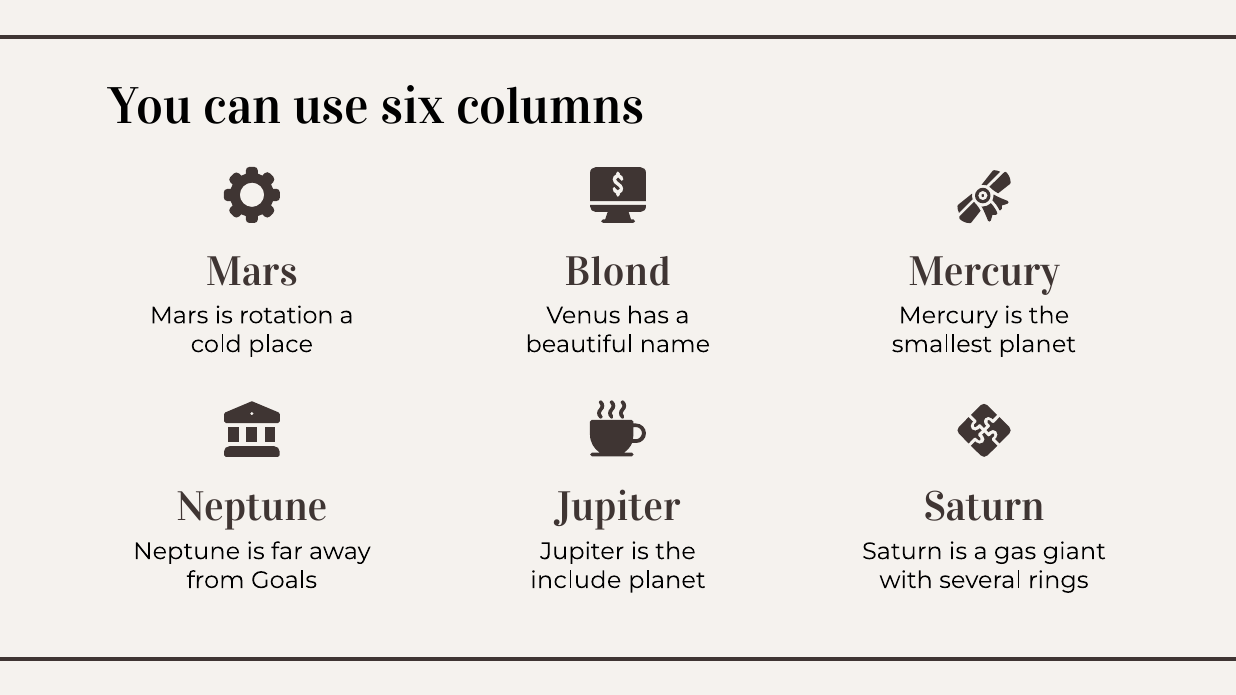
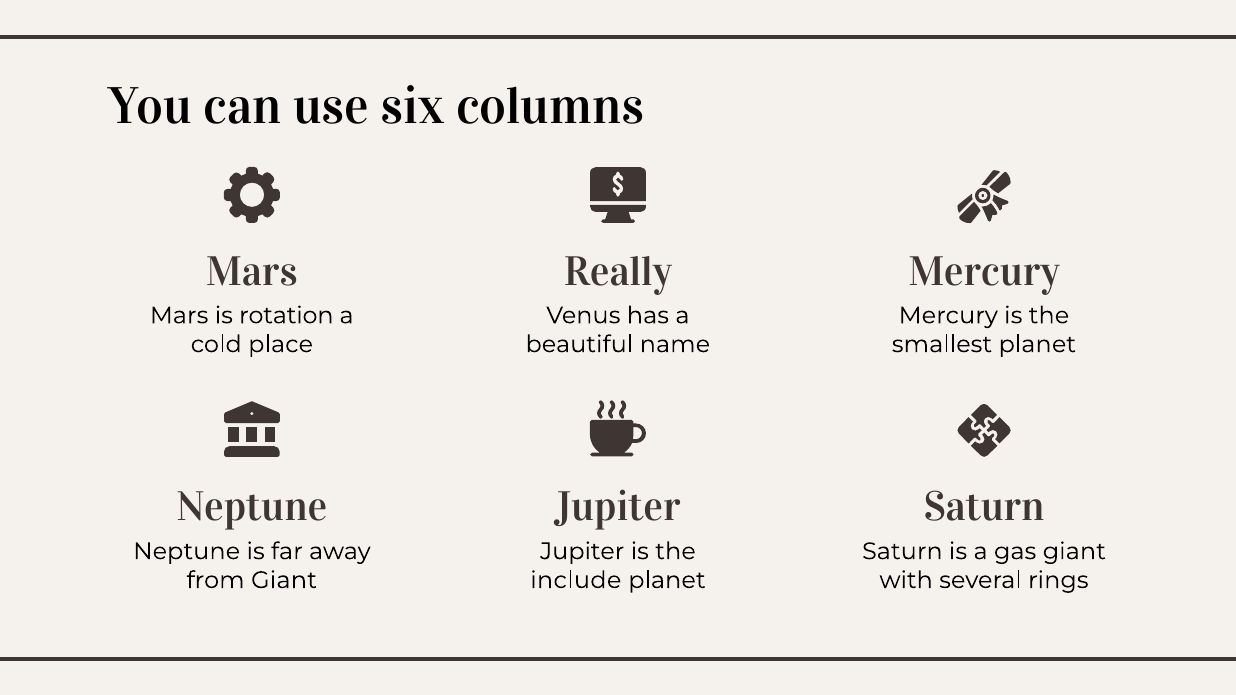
Blond: Blond -> Really (618, 272)
from Goals: Goals -> Giant (284, 580)
